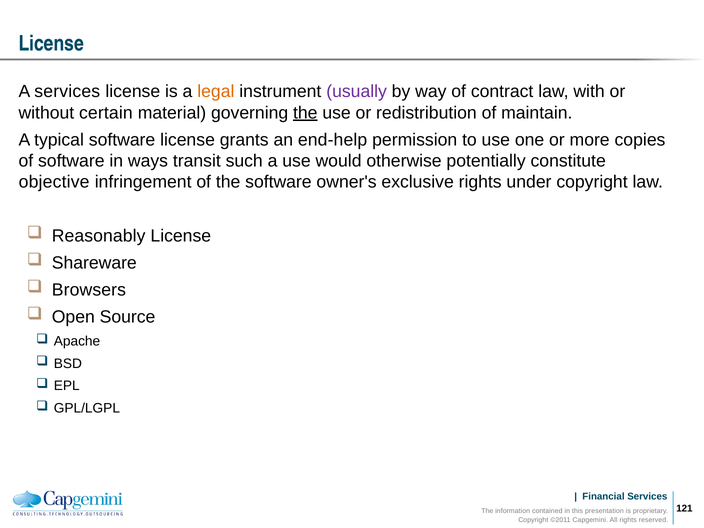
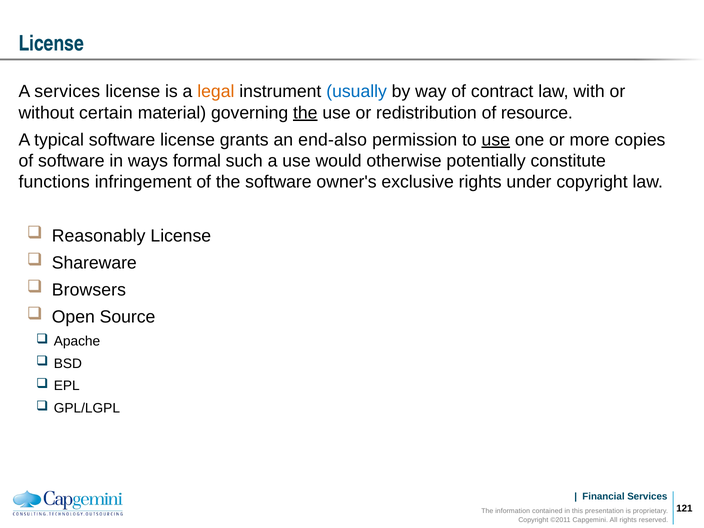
usually colour: purple -> blue (357, 92)
maintain: maintain -> resource (537, 113)
end-help: end-help -> end-also (333, 140)
use underline: none -> present (496, 140)
transit: transit -> formal (197, 161)
objective: objective -> functions (54, 182)
